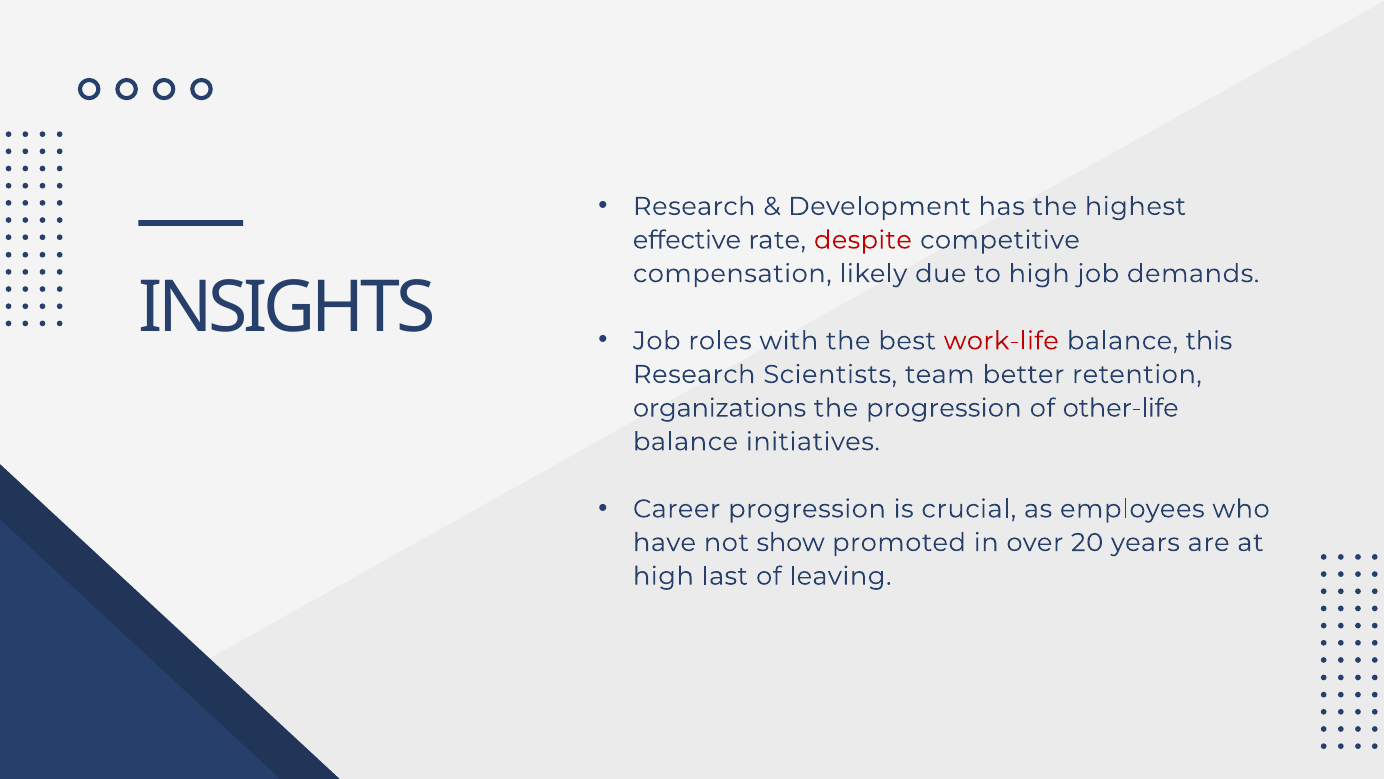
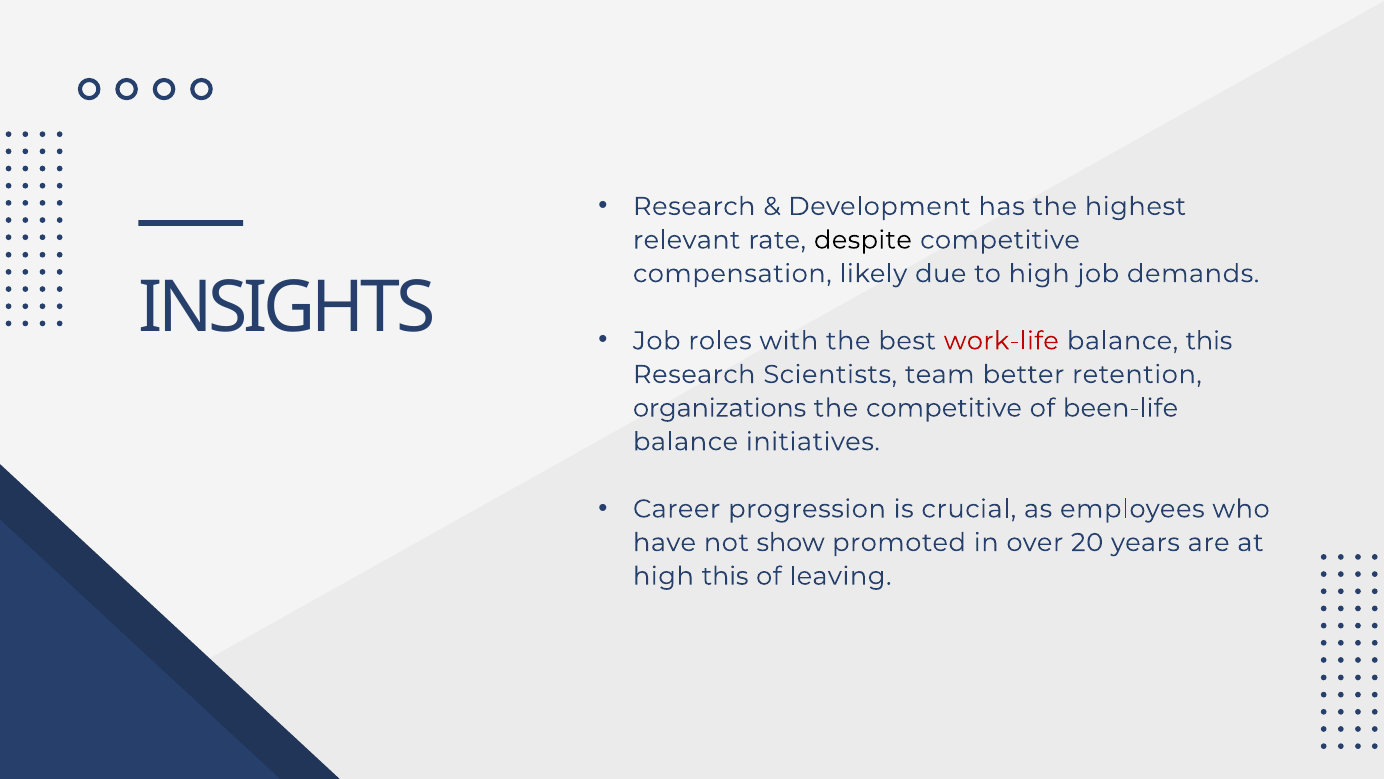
effective: effective -> relevant (687, 240)
despite colour: red -> black (863, 240)
the progression: progression -> competitive (944, 408)
other-life: other-life -> been-life (1121, 408)
high last: last -> this (725, 576)
